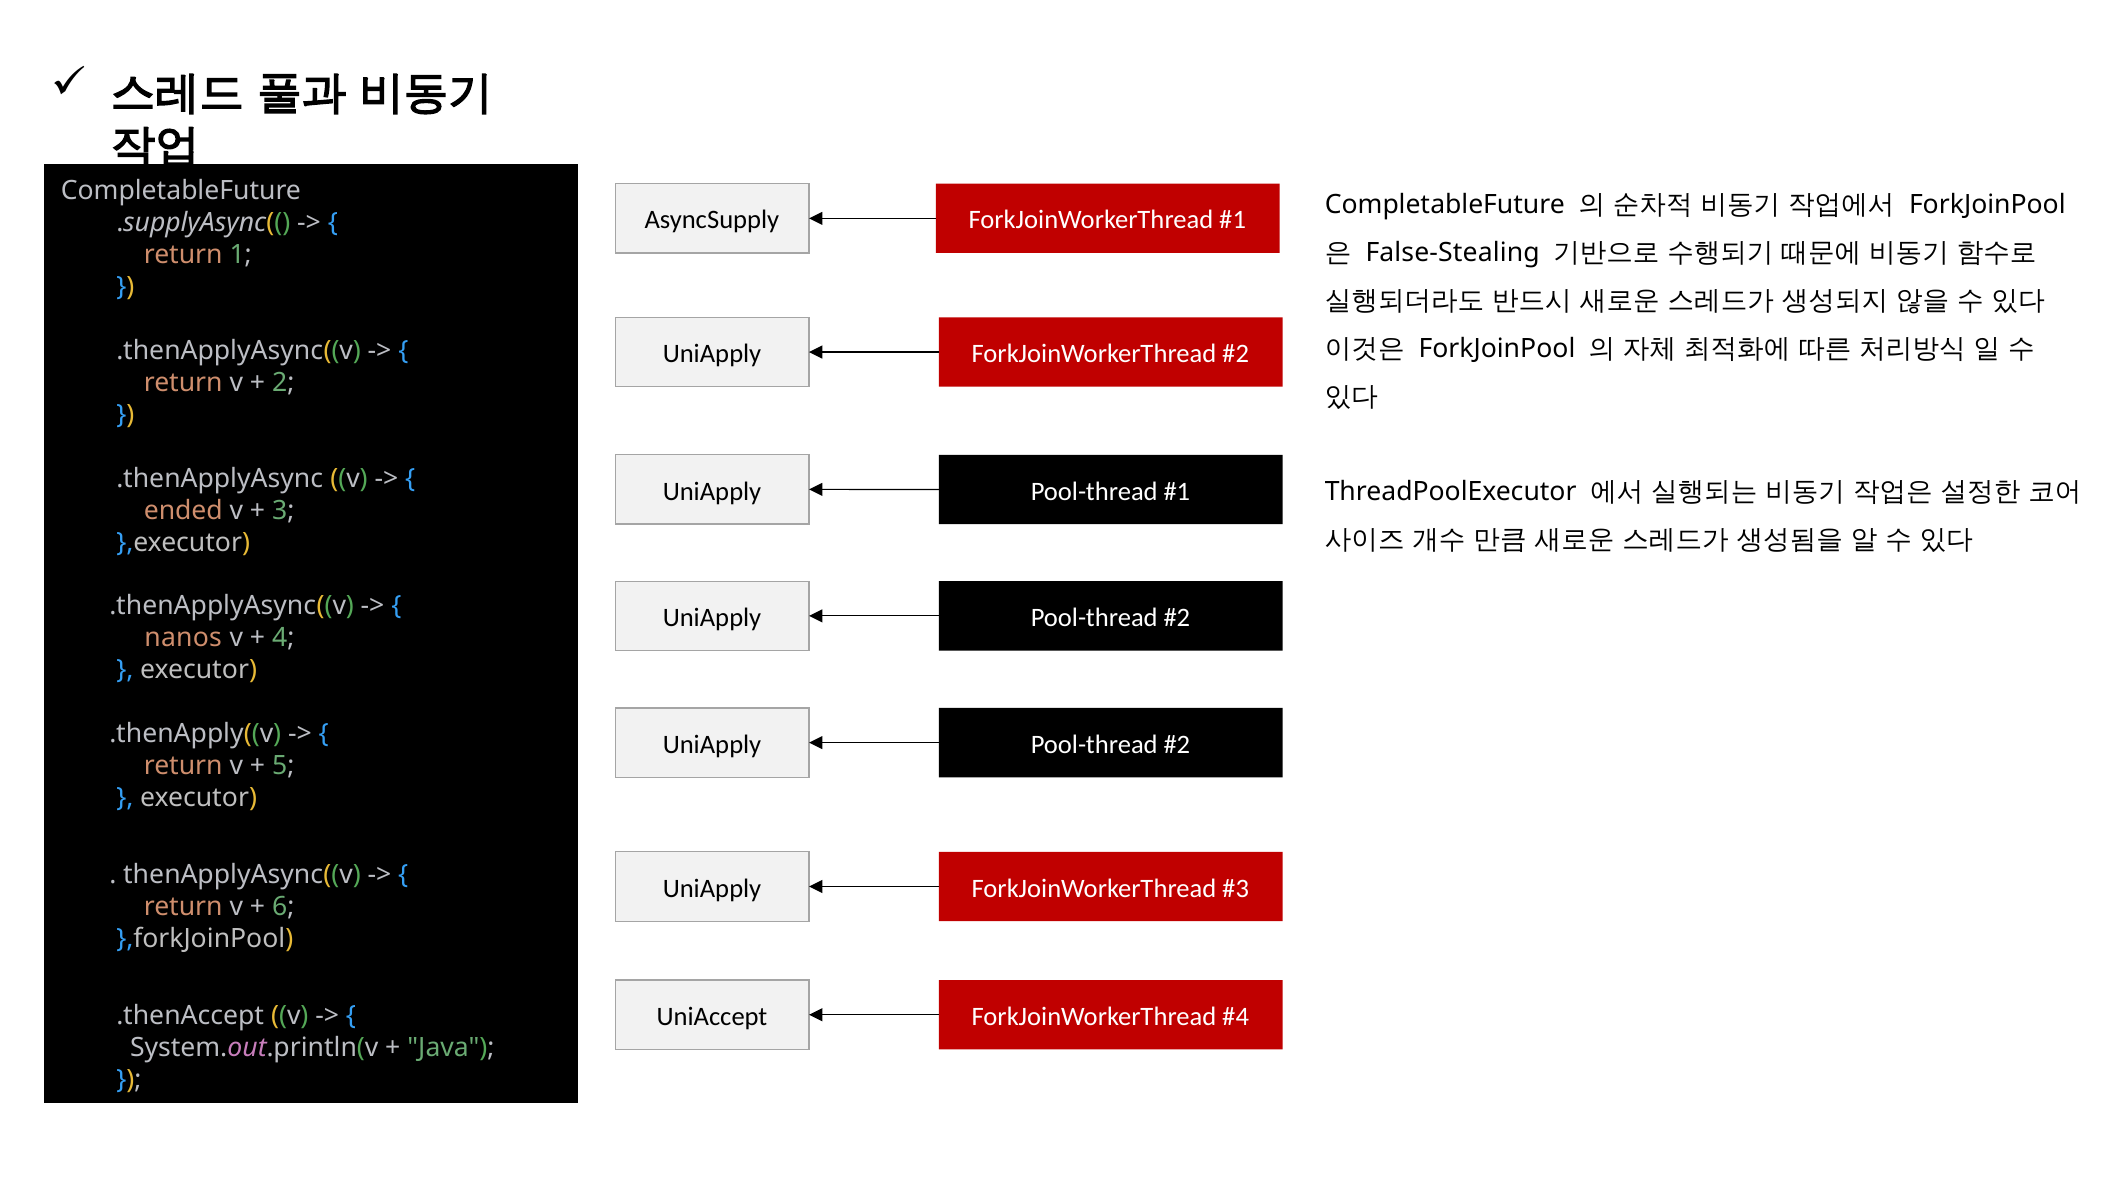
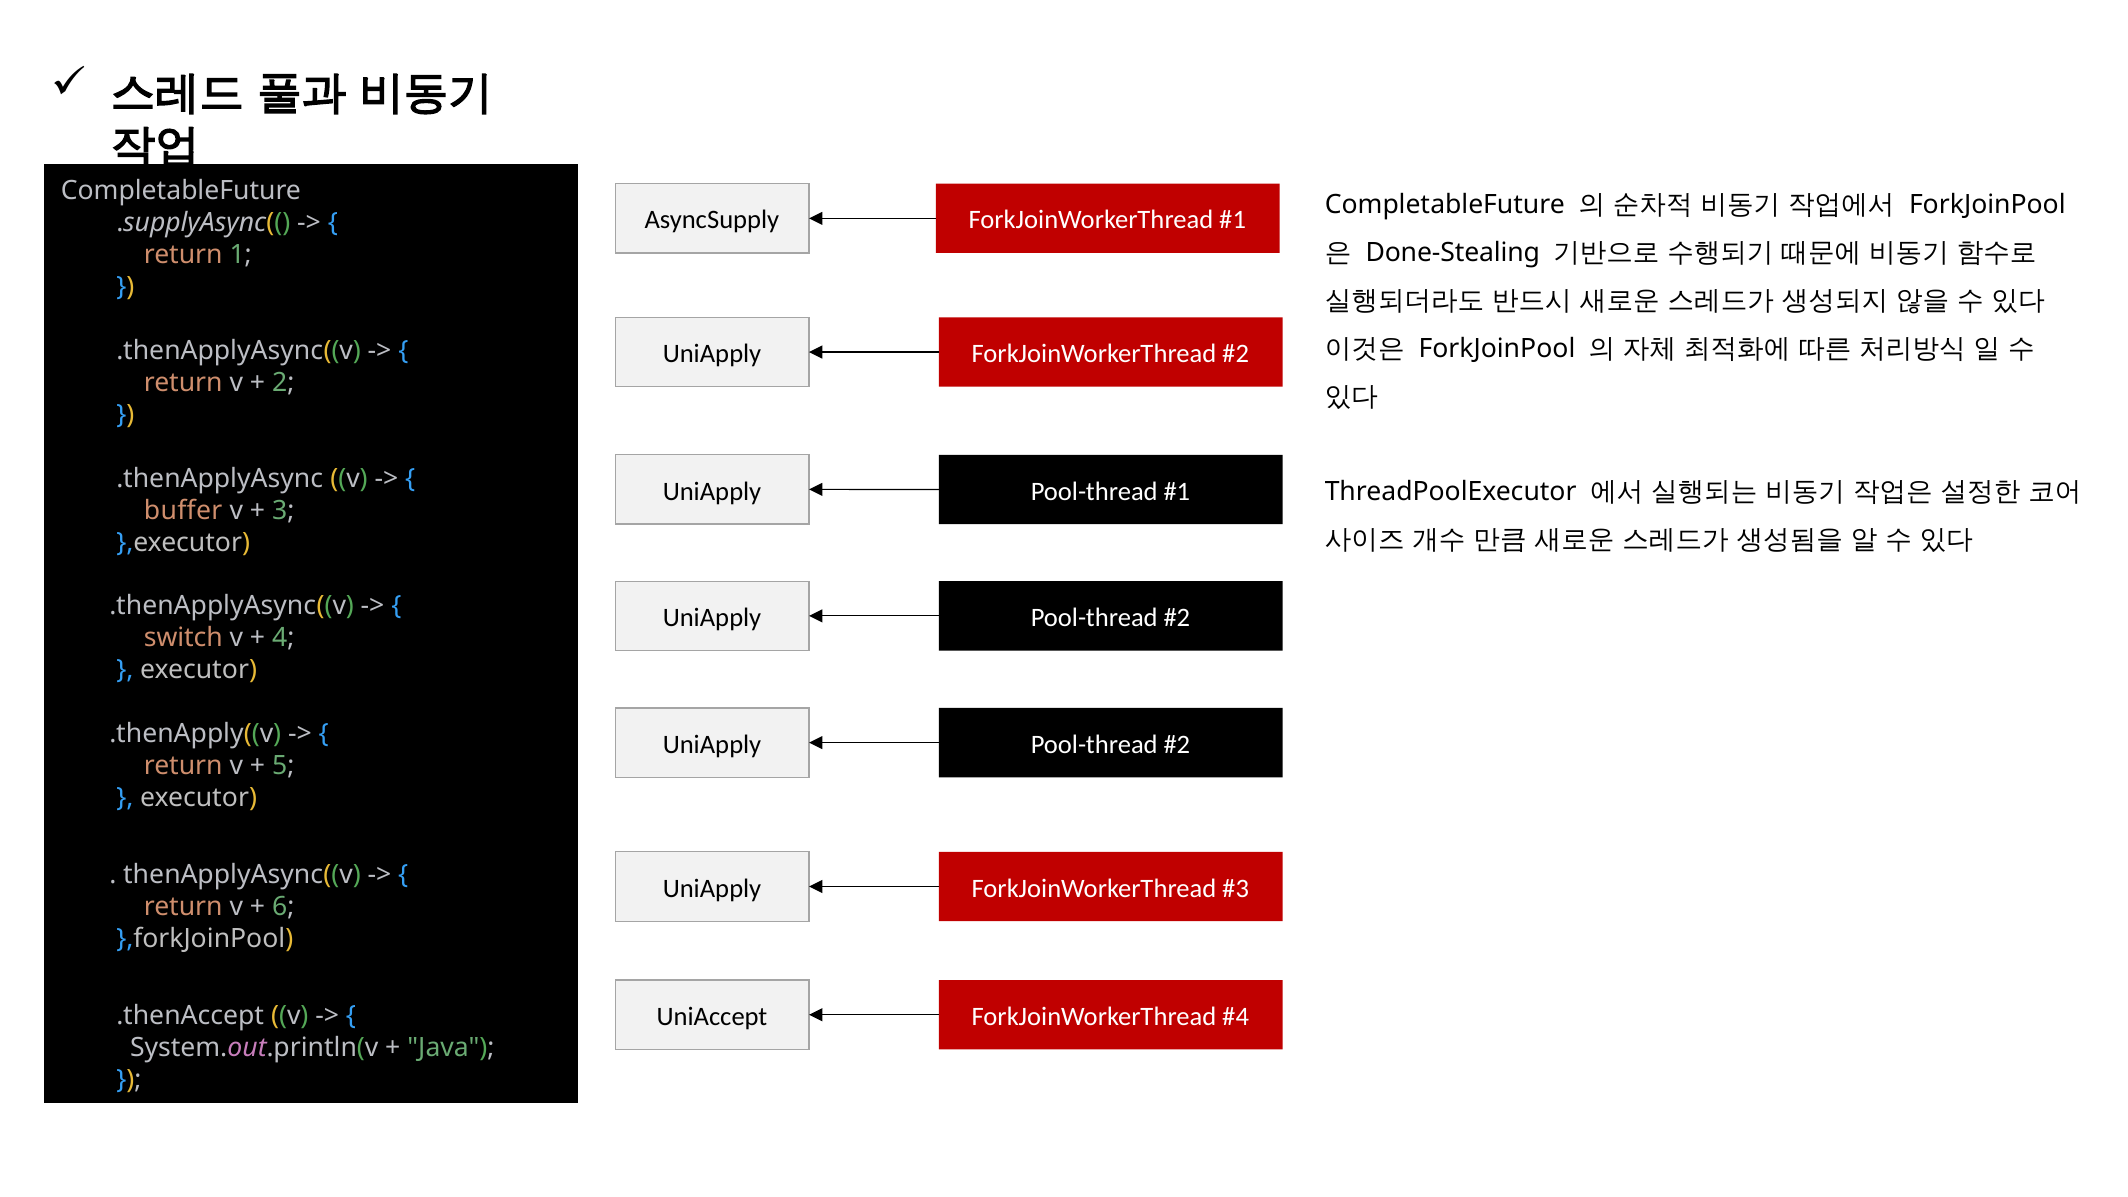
False-Stealing: False-Stealing -> Done-Stealing (1453, 253)
ended: ended -> buffer (183, 510)
nanos: nanos -> switch (183, 638)
